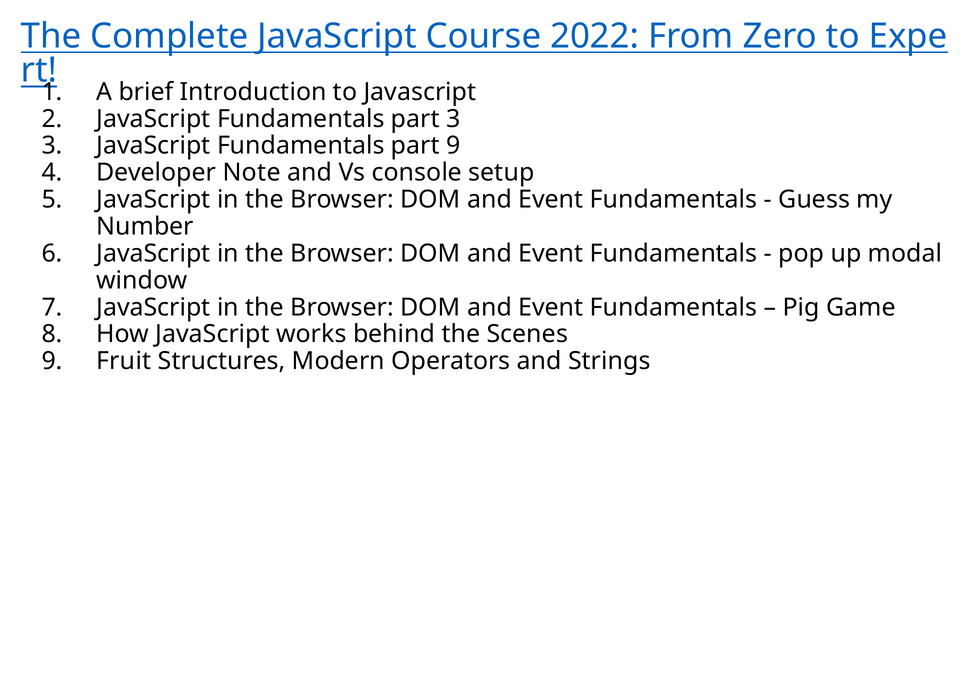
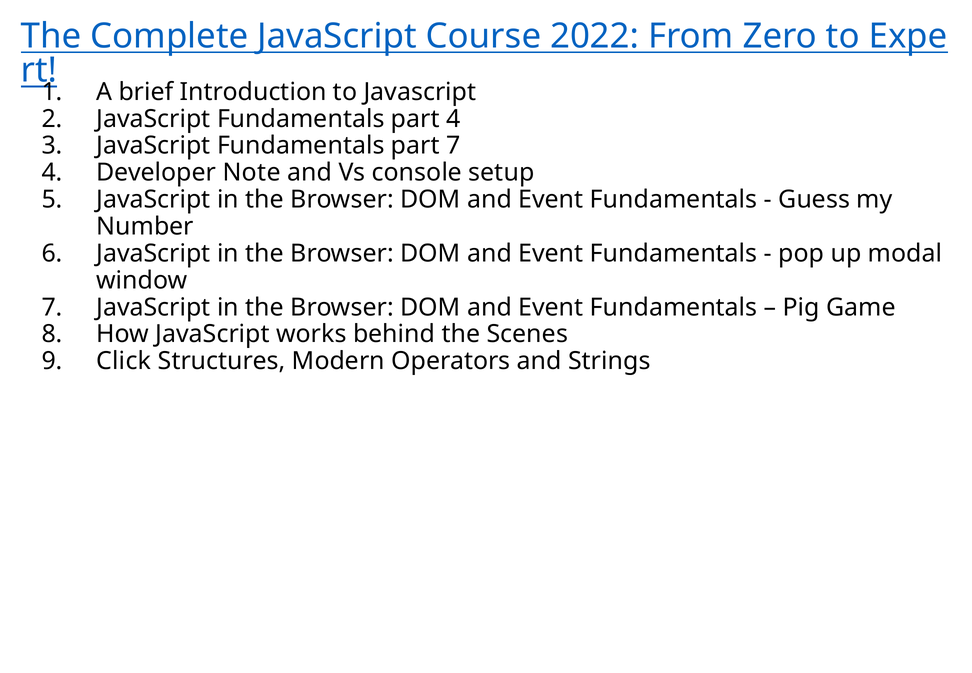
part 3: 3 -> 4 (453, 119)
part 9: 9 -> 7 (453, 146)
Fruit: Fruit -> Click (124, 361)
